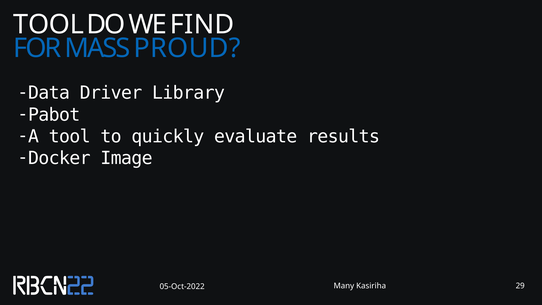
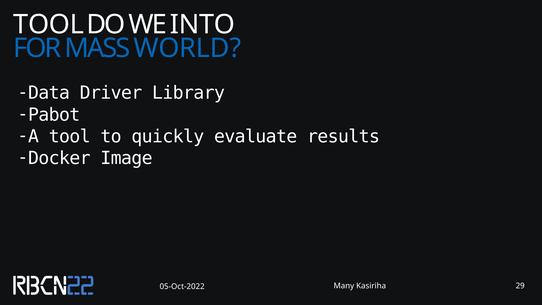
FIND: FIND -> INTO (202, 25)
PROUD: PROUD -> WORLD (187, 48)
